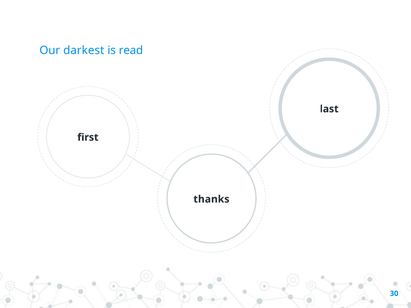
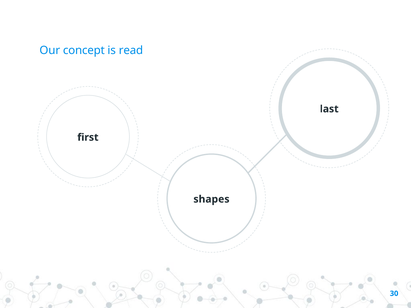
darkest: darkest -> concept (84, 50)
thanks: thanks -> shapes (211, 199)
